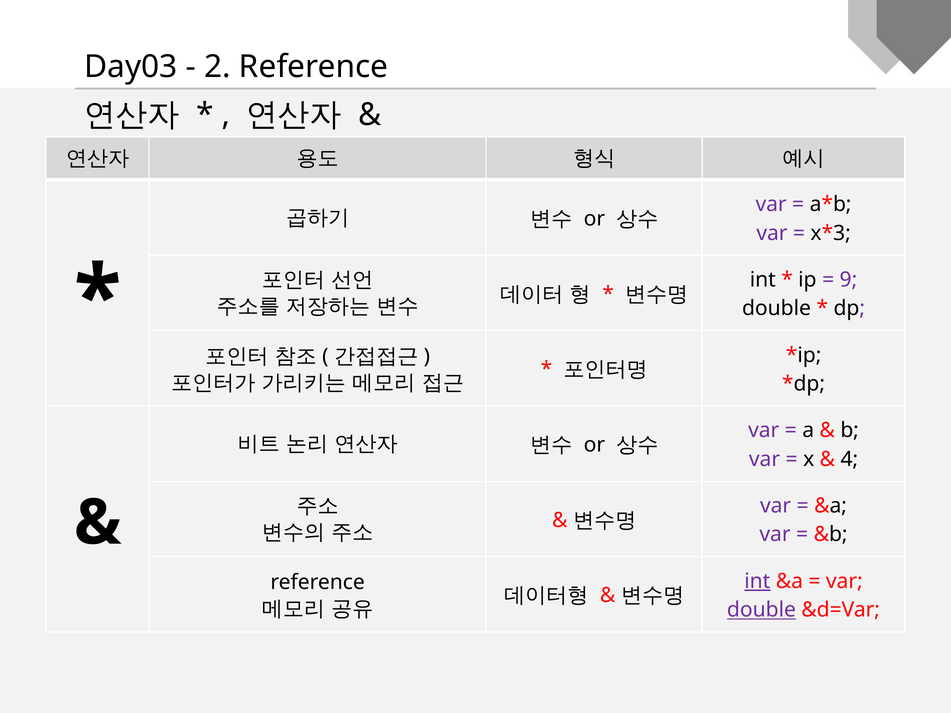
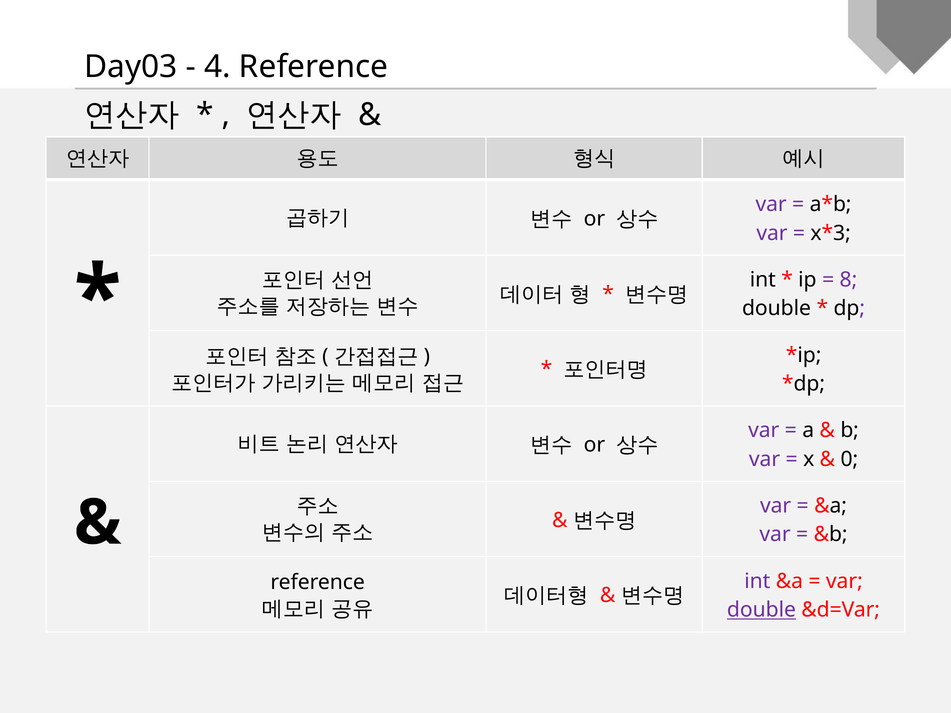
2: 2 -> 4 (217, 67)
9: 9 -> 8 (848, 280)
4: 4 -> 0 (849, 459)
int underline: present -> none (757, 581)
